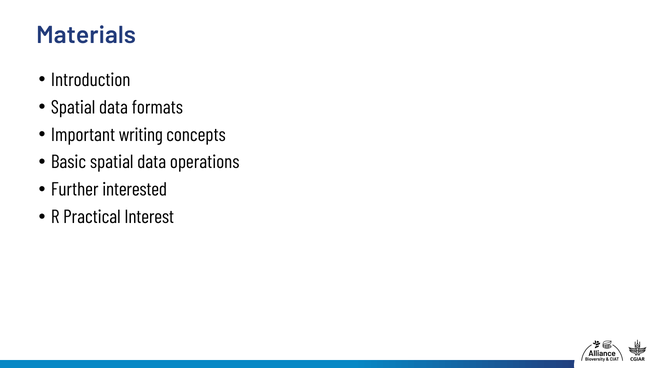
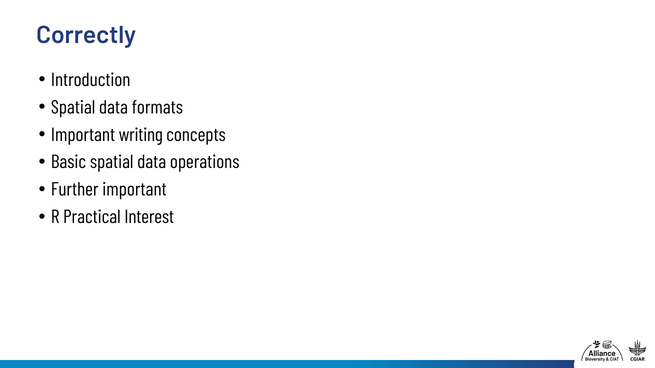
Materials: Materials -> Correctly (86, 35)
Further interested: interested -> important (135, 190)
